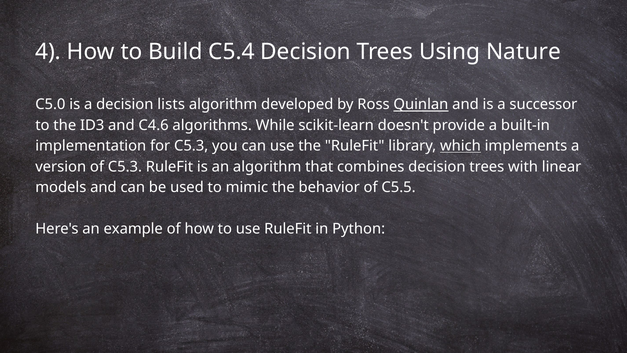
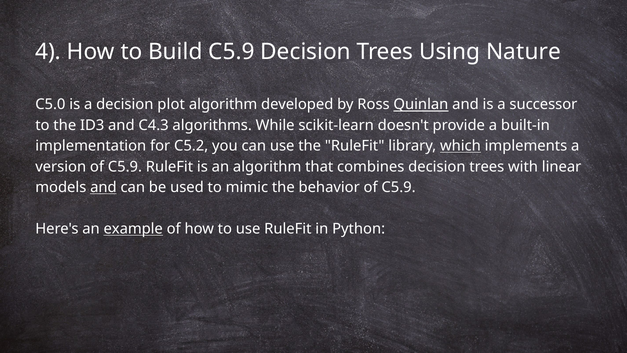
Build C5.4: C5.4 -> C5.9 (231, 52)
lists: lists -> plot (171, 104)
C4.6: C4.6 -> C4.3 (154, 125)
for C5.3: C5.3 -> C5.2 (191, 146)
version of C5.3: C5.3 -> C5.9 (125, 167)
and underline: none -> present (103, 187)
behavior of C5.5: C5.5 -> C5.9 (399, 187)
example underline: none -> present (133, 229)
